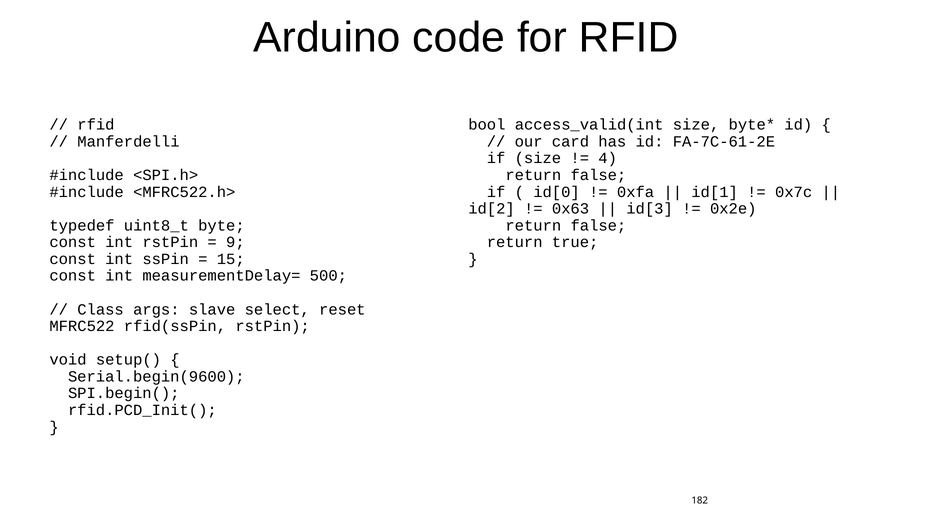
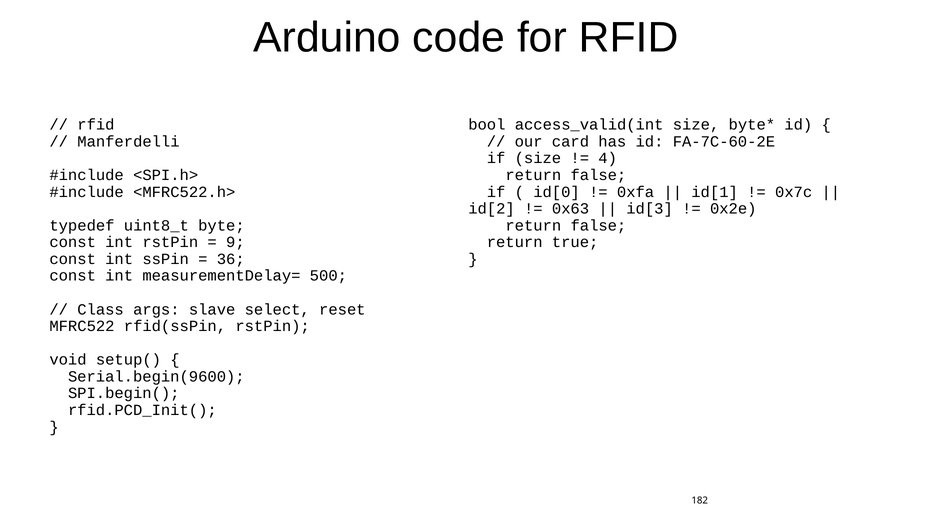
FA-7C-61-2E: FA-7C-61-2E -> FA-7C-60-2E (724, 142)
15: 15 -> 36 (231, 259)
